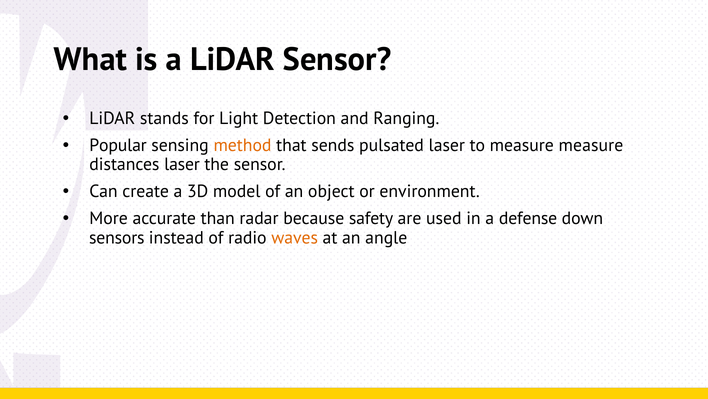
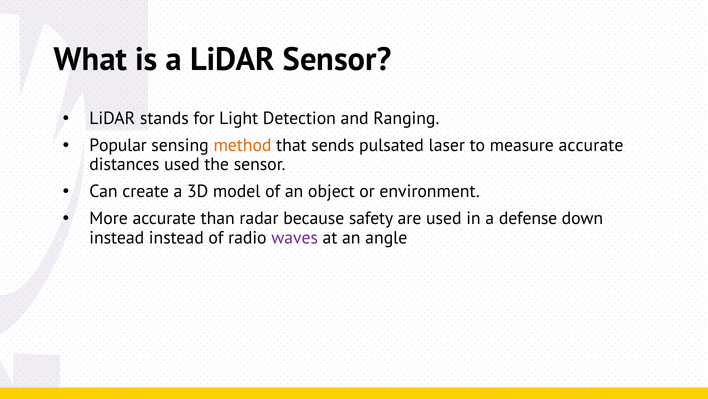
measure measure: measure -> accurate (591, 145)
distances laser: laser -> used (182, 164)
sensors: sensors -> instead (117, 237)
waves colour: orange -> purple (295, 237)
